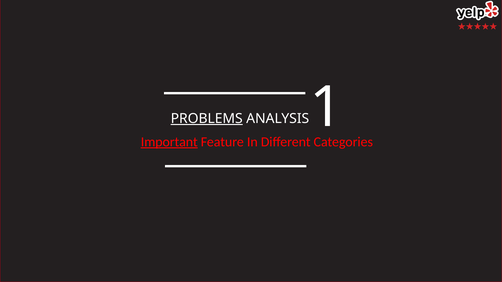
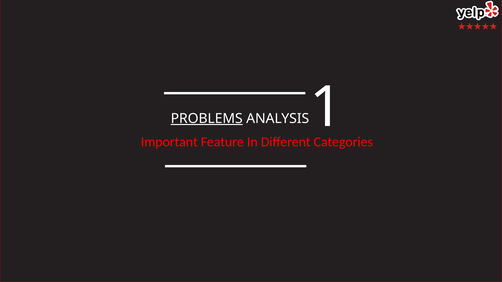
Important underline: present -> none (169, 142)
